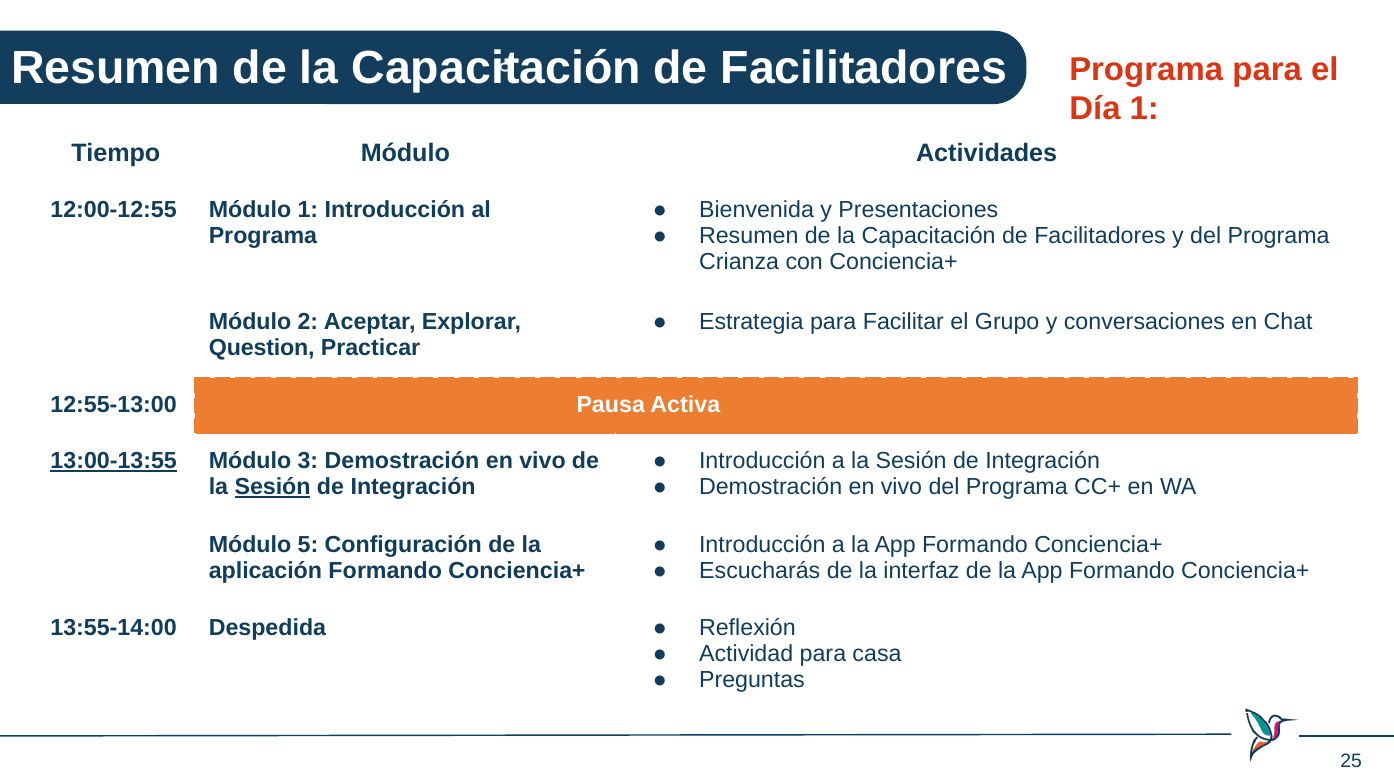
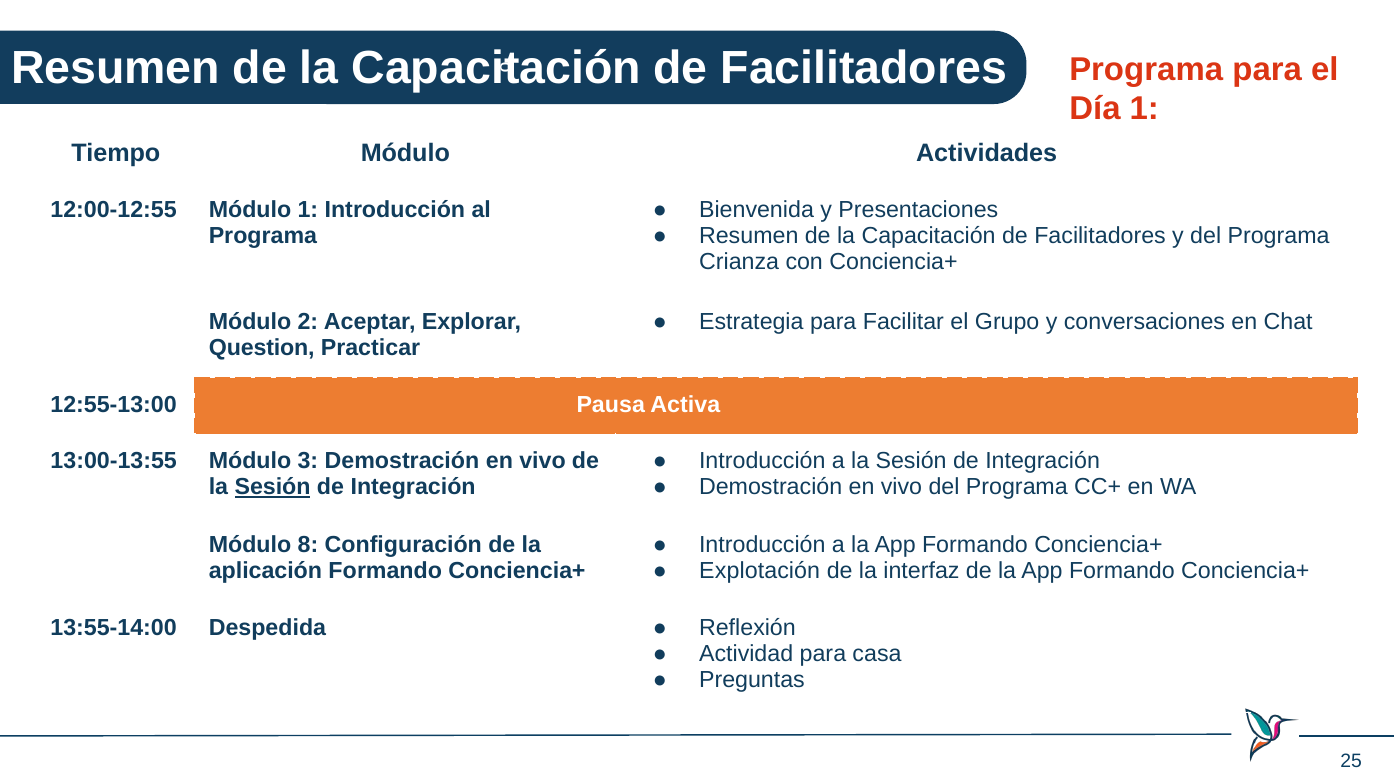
13:00-13:55 underline: present -> none (114, 461)
5: 5 -> 8 (308, 545)
Escucharás: Escucharás -> Explotación (760, 571)
